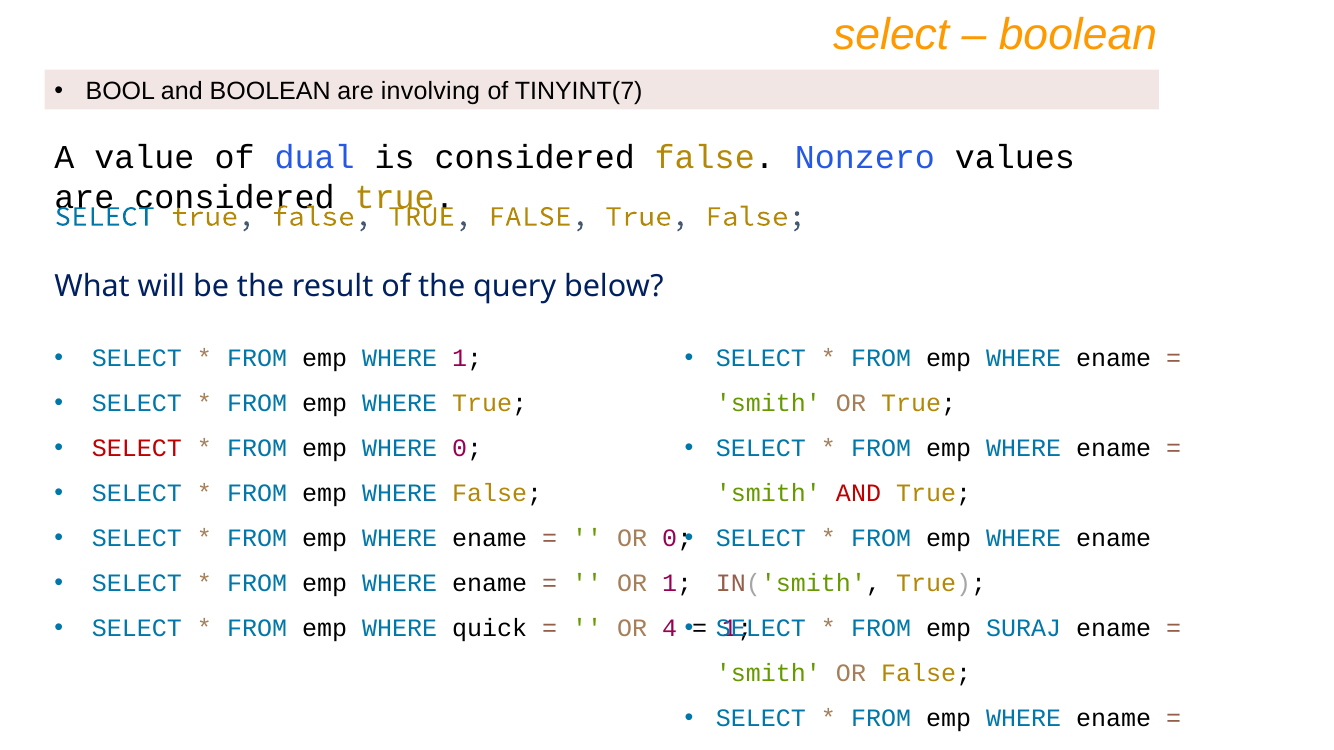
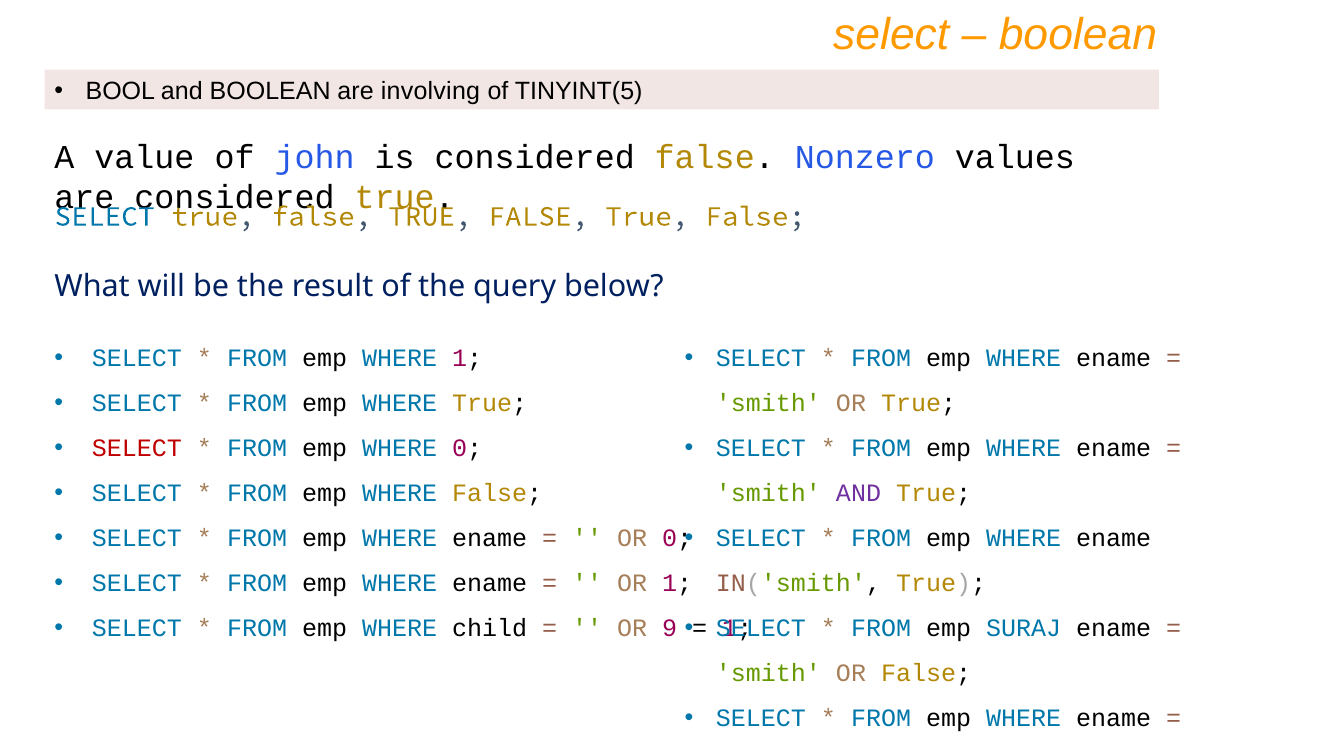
TINYINT(7: TINYINT(7 -> TINYINT(5 (579, 91)
dual: dual -> john (315, 158)
AND colour: red -> purple (859, 494)
quick: quick -> child (490, 629)
4: 4 -> 9 (670, 629)
